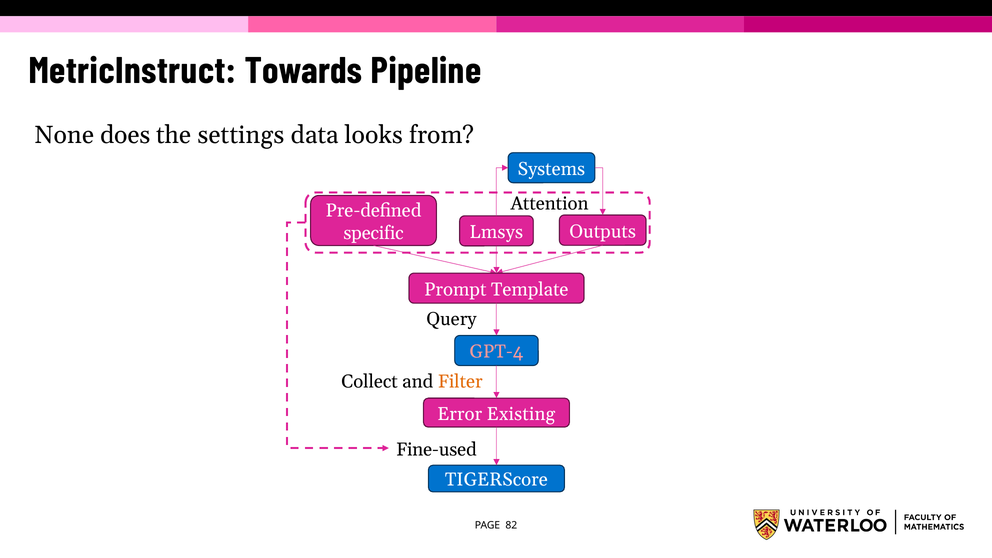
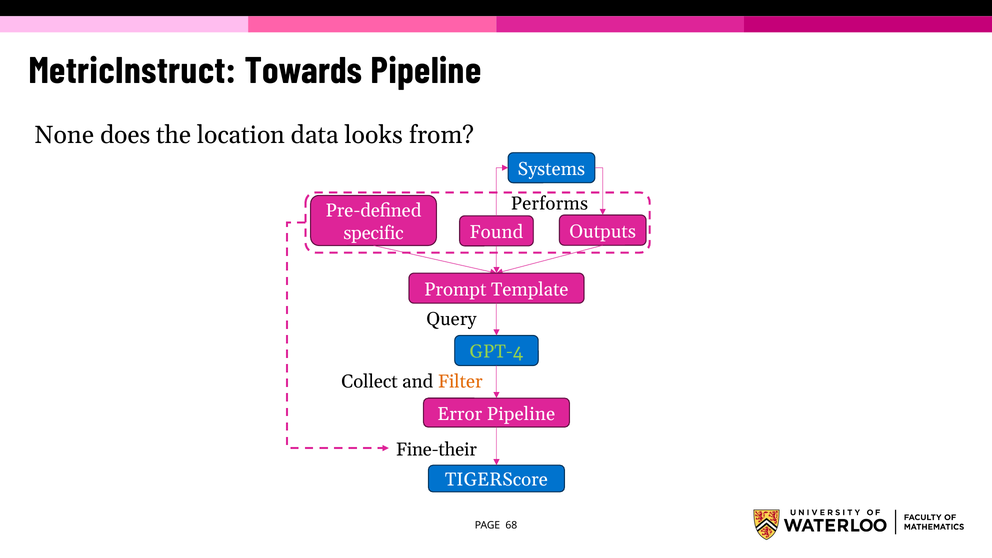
settings: settings -> location (241, 135)
Attention: Attention -> Performs (549, 204)
Lmsys: Lmsys -> Found (496, 232)
GPT-4 colour: pink -> light green (496, 352)
Error Existing: Existing -> Pipeline (521, 414)
Fine-used: Fine-used -> Fine-their (436, 449)
82: 82 -> 68 (511, 526)
